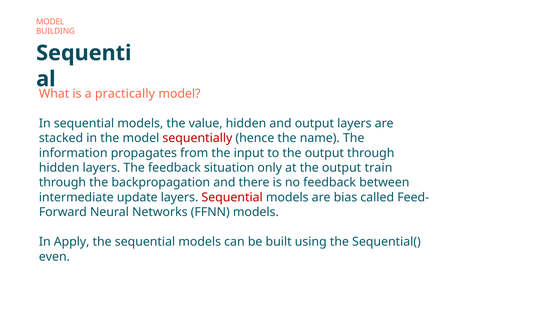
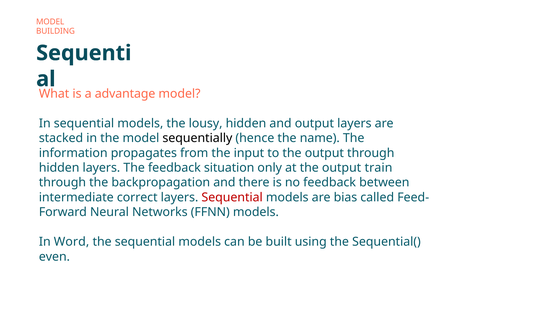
practically: practically -> advantage (125, 94)
value: value -> lousy (206, 123)
sequentially colour: red -> black (197, 138)
update: update -> correct (137, 198)
Apply: Apply -> Word (72, 242)
